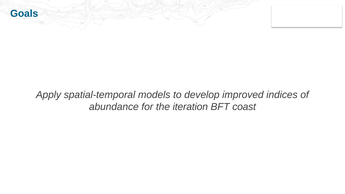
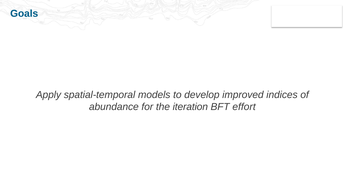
coast: coast -> effort (244, 107)
